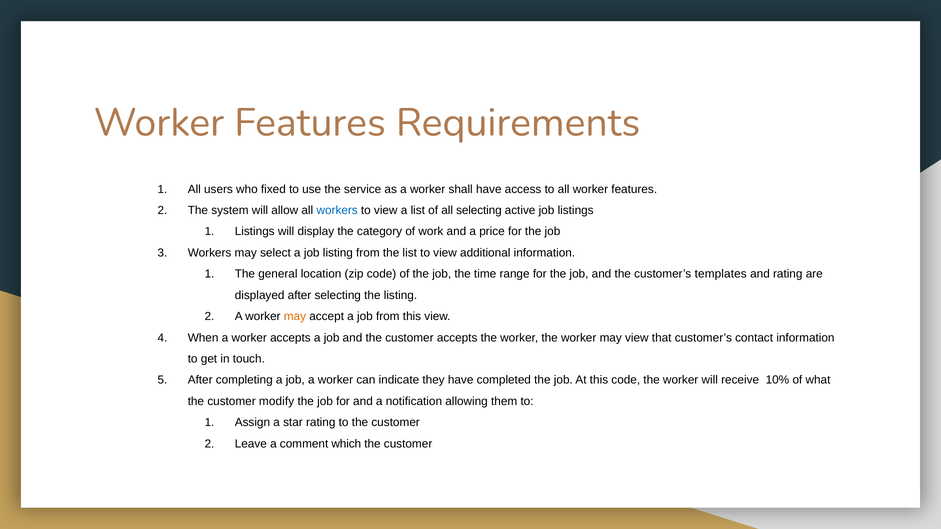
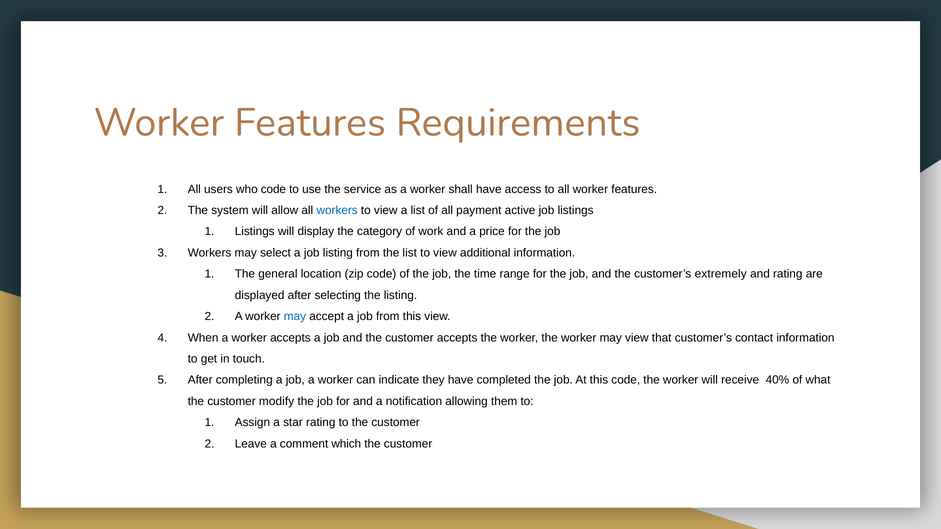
who fixed: fixed -> code (273, 189)
all selecting: selecting -> payment (479, 211)
templates: templates -> extremely (721, 274)
may colour: orange -> blue (295, 317)
10%: 10% -> 40% (777, 380)
